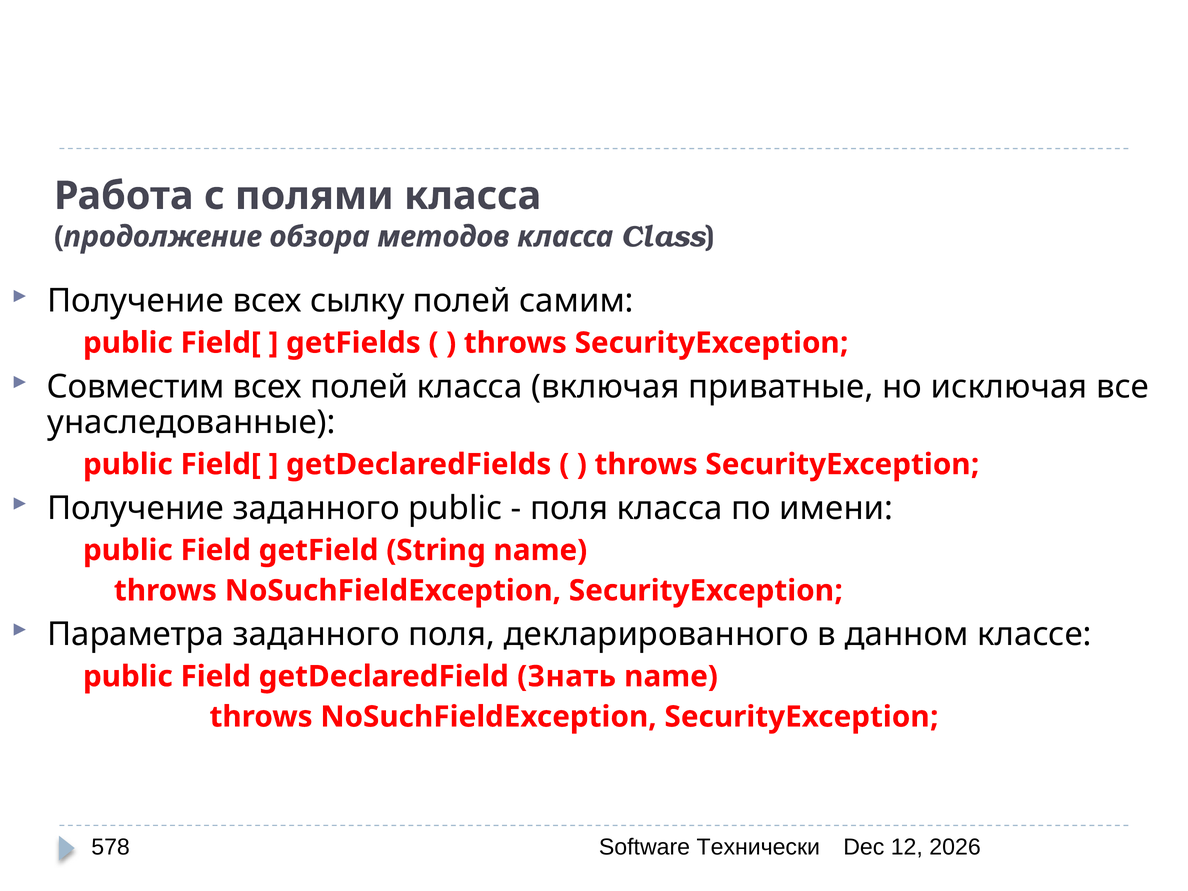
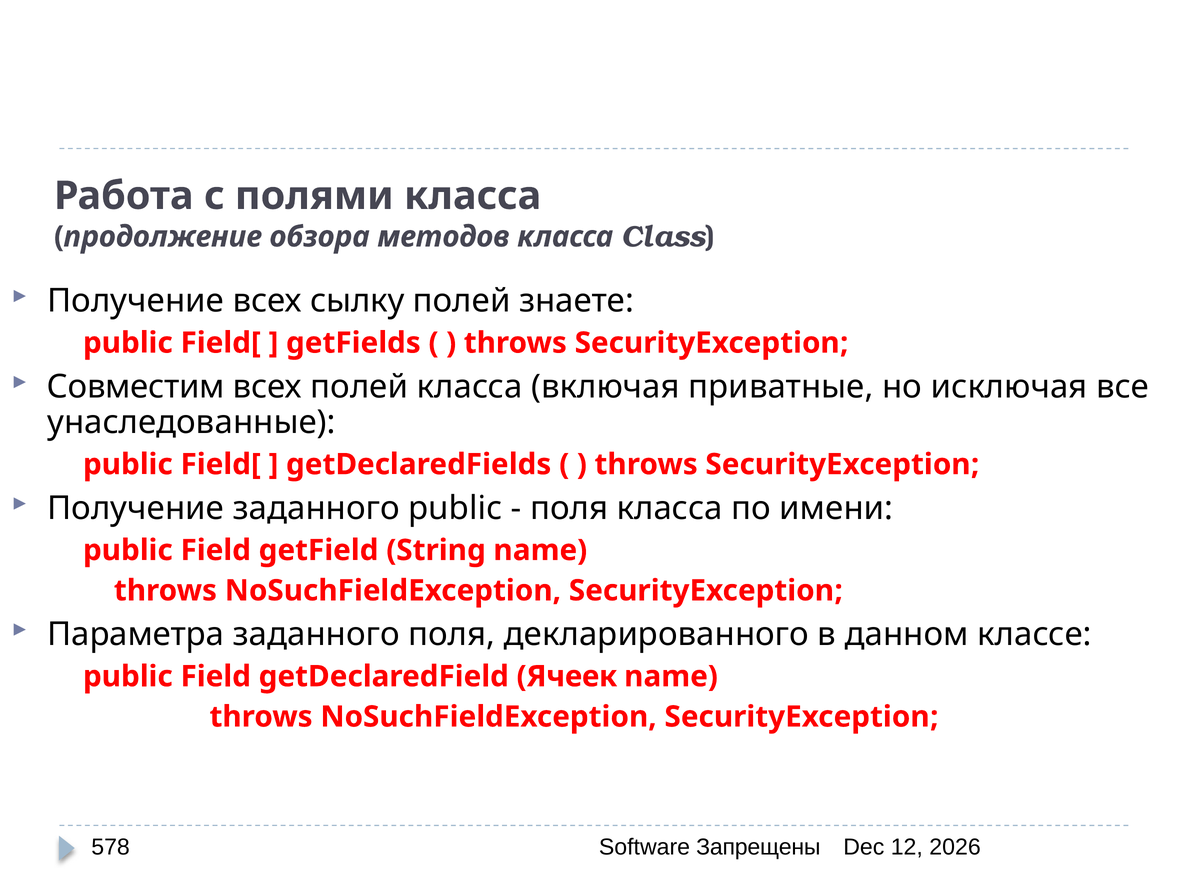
самим: самим -> знаете (577, 301)
Знать: Знать -> Ячеек (567, 676)
Технически: Технически -> Запрещены (758, 847)
